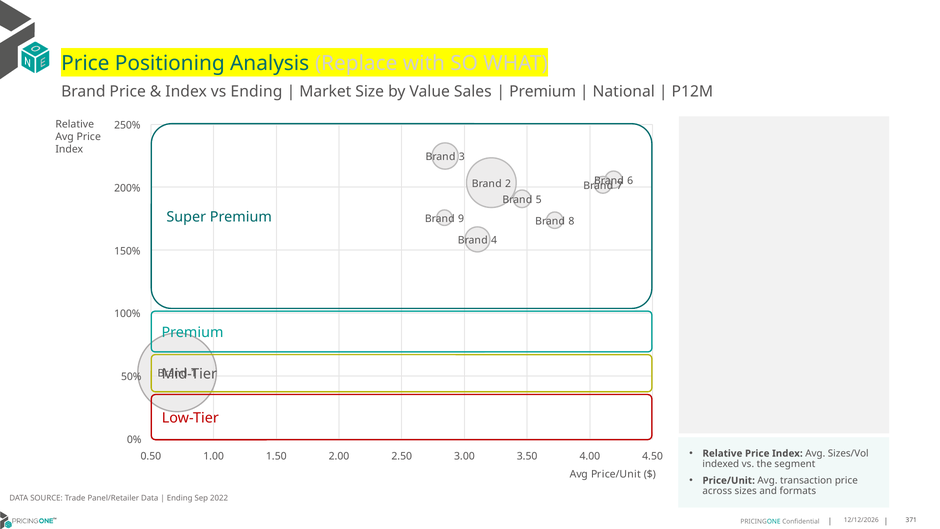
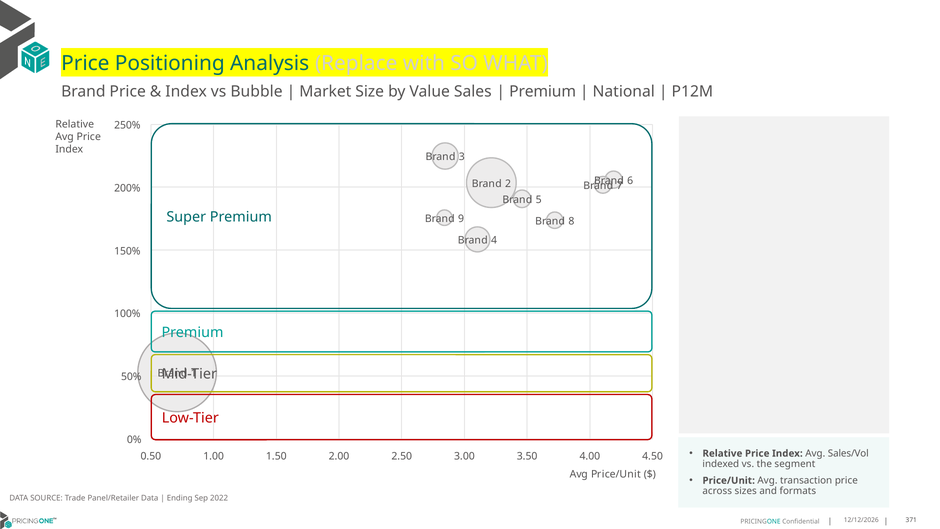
vs Ending: Ending -> Bubble (257, 92)
Sizes/Vol: Sizes/Vol -> Sales/Vol (848, 453)
